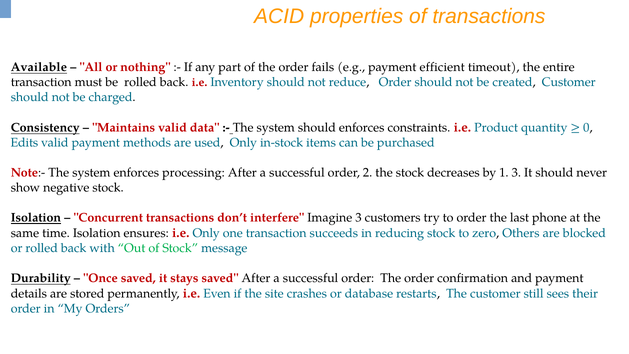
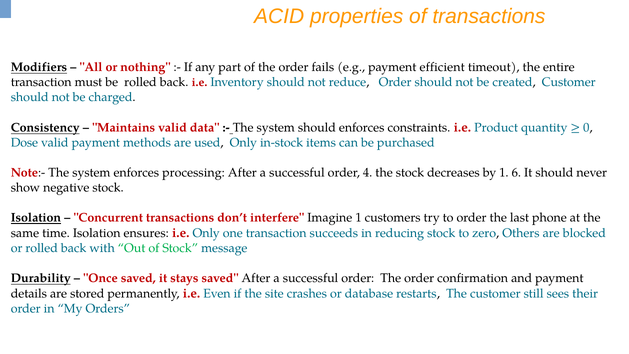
Available: Available -> Modifiers (39, 67)
Edits: Edits -> Dose (24, 143)
2: 2 -> 4 (368, 173)
1 3: 3 -> 6 (516, 173)
Imagine 3: 3 -> 1 (359, 217)
